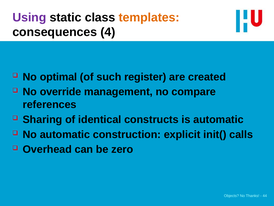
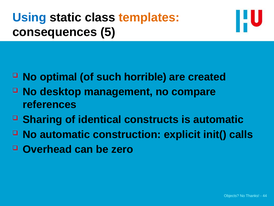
Using colour: purple -> blue (29, 17)
4: 4 -> 5 (108, 32)
register: register -> horrible (145, 77)
override: override -> desktop (60, 92)
